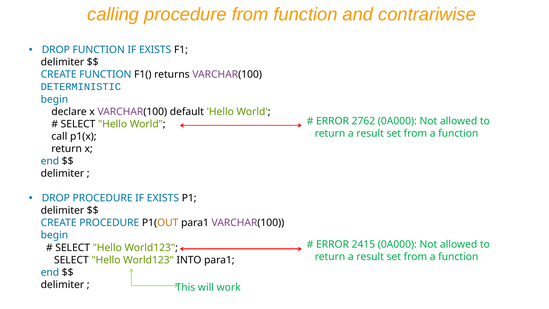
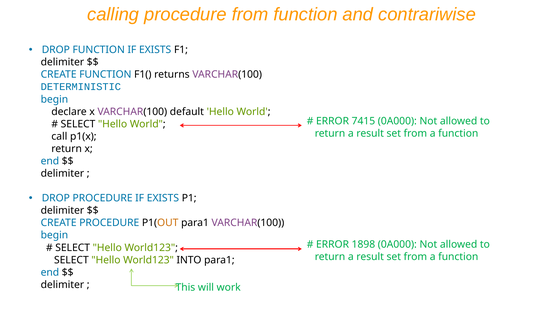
2762: 2762 -> 7415 (363, 121)
2415: 2415 -> 1898 (363, 244)
